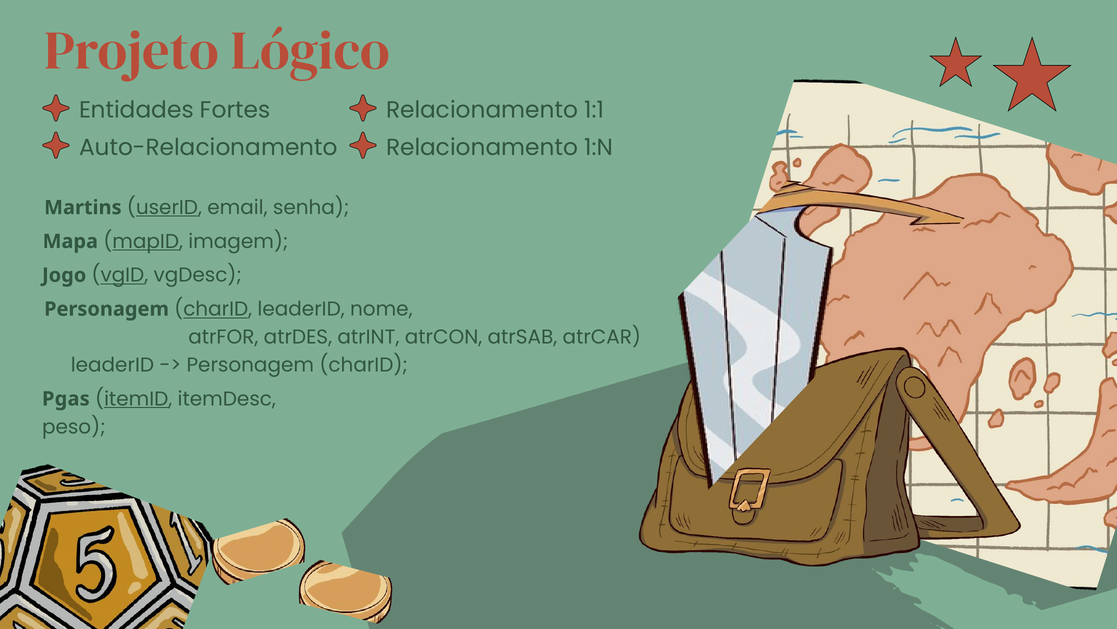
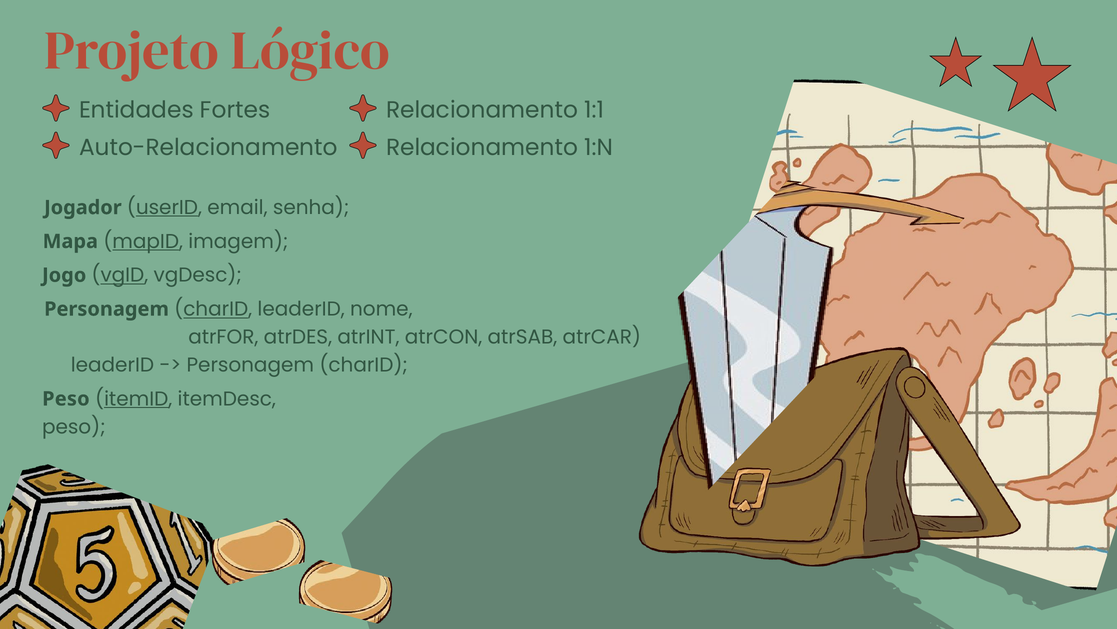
Martins: Martins -> Jogador (83, 207)
Pgas: Pgas -> Peso (66, 398)
